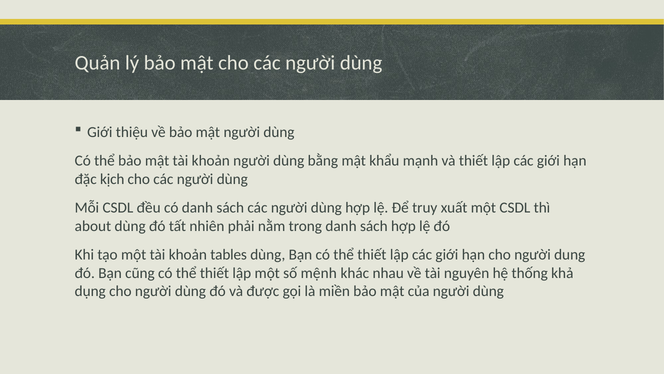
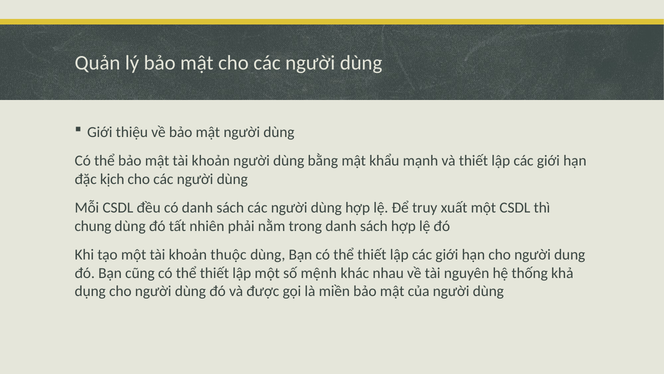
about: about -> chung (93, 226)
tables: tables -> thuộc (228, 254)
